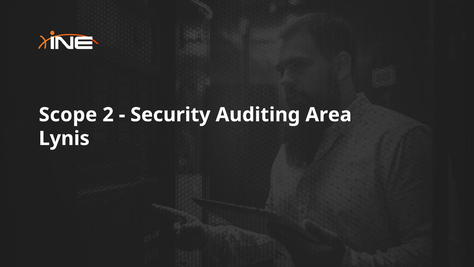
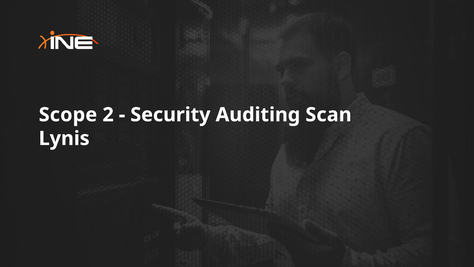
Area: Area -> Scan (328, 115)
